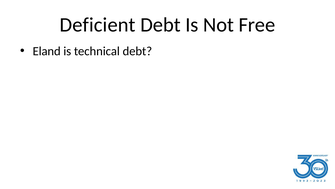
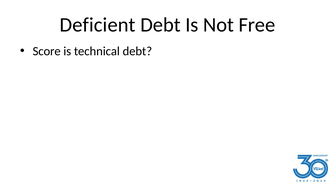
Eland: Eland -> Score (47, 51)
